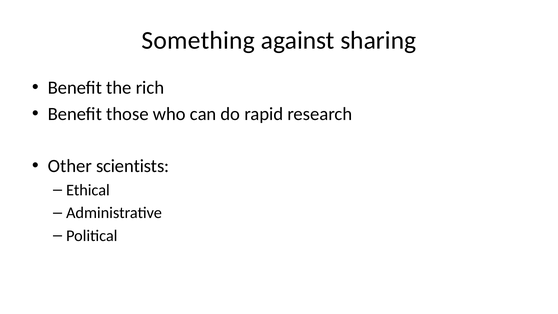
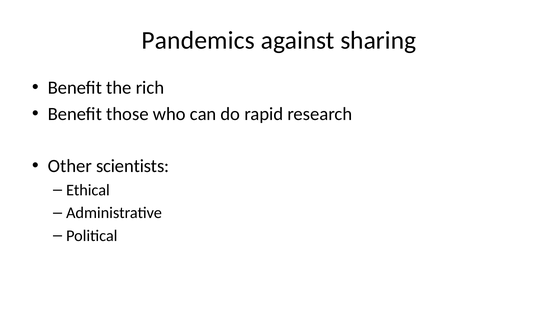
Something: Something -> Pandemics (198, 41)
